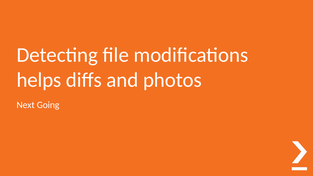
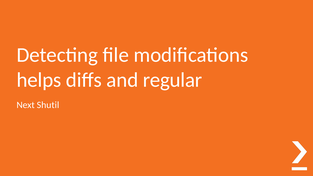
photos: photos -> regular (172, 80)
Going: Going -> Shutil (48, 105)
